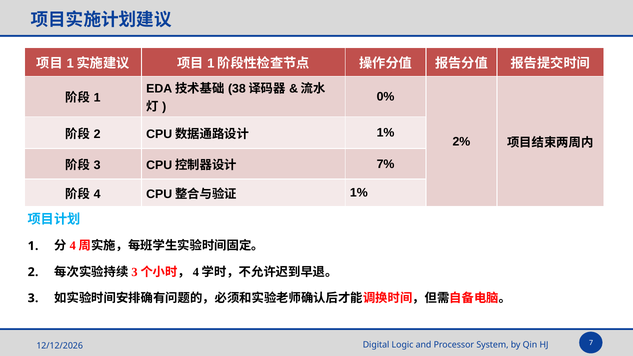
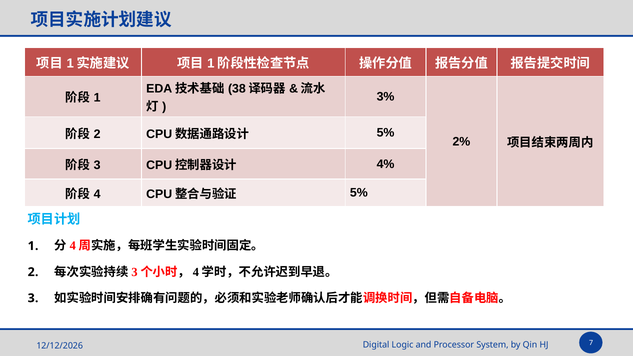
0%: 0% -> 3% (386, 97)
1%: 1% -> 5% (386, 133)
7%: 7% -> 4% (386, 164)
1%: 1% -> 5% (359, 193)
